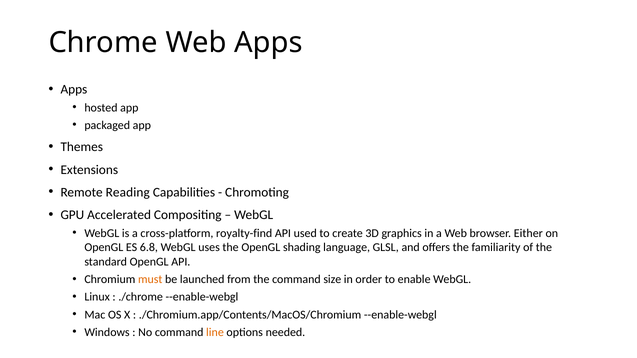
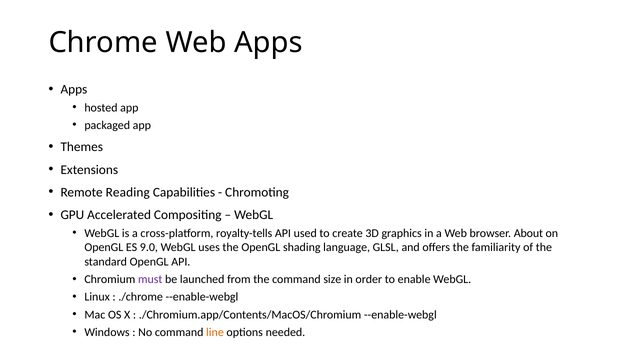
royalty-find: royalty-find -> royalty-tells (244, 233)
Either: Either -> About (528, 233)
6.8: 6.8 -> 9.0 (149, 248)
must colour: orange -> purple (150, 280)
